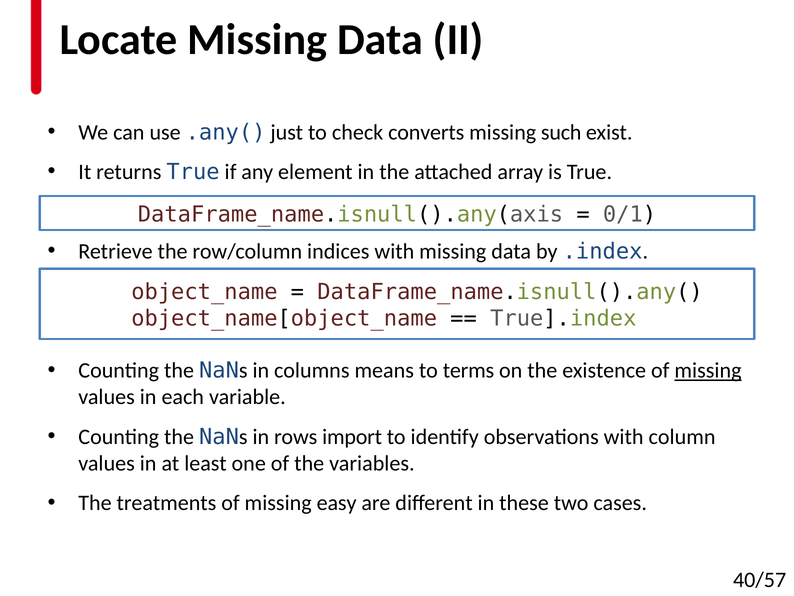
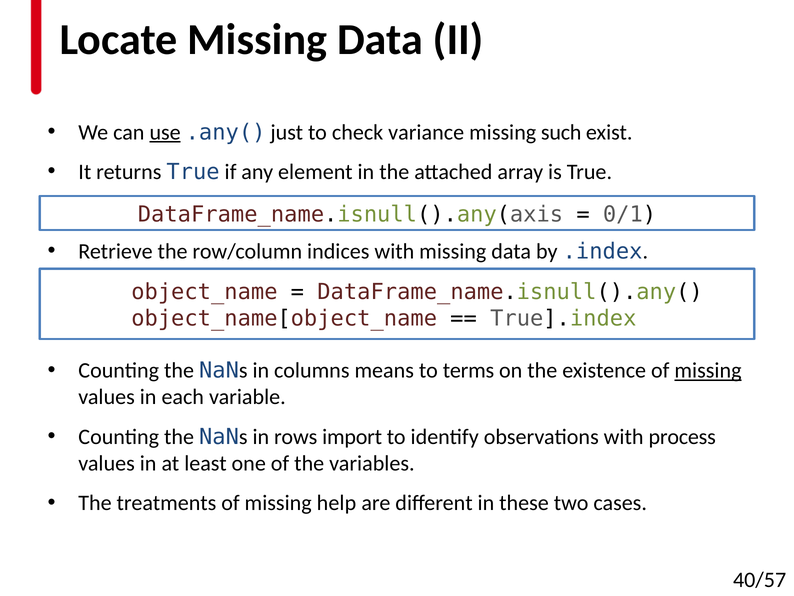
use underline: none -> present (165, 132)
converts: converts -> variance (426, 132)
column: column -> process (682, 436)
easy: easy -> help (336, 503)
